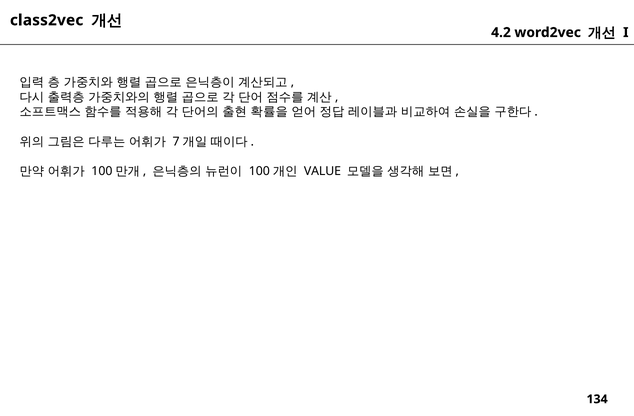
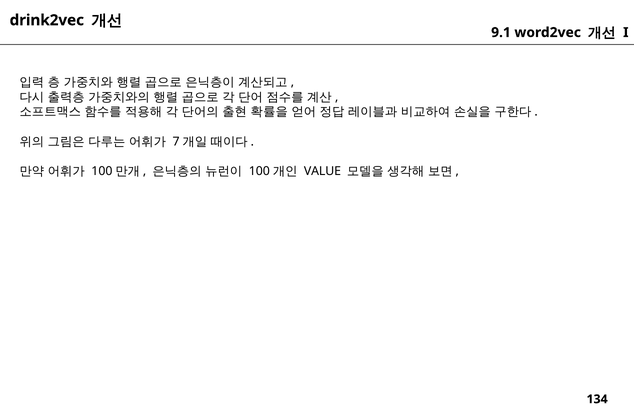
class2vec: class2vec -> drink2vec (47, 20)
4.2: 4.2 -> 9.1 (501, 32)
